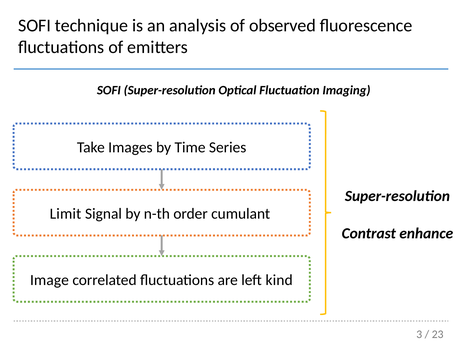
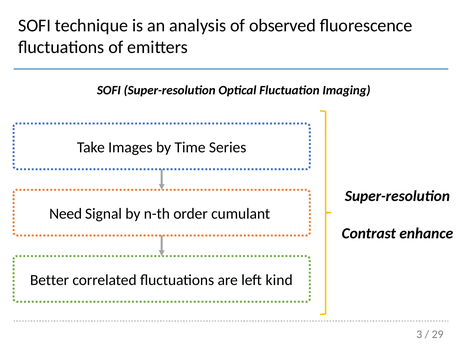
Limit: Limit -> Need (66, 213)
Image: Image -> Better (50, 280)
23: 23 -> 29 (438, 334)
